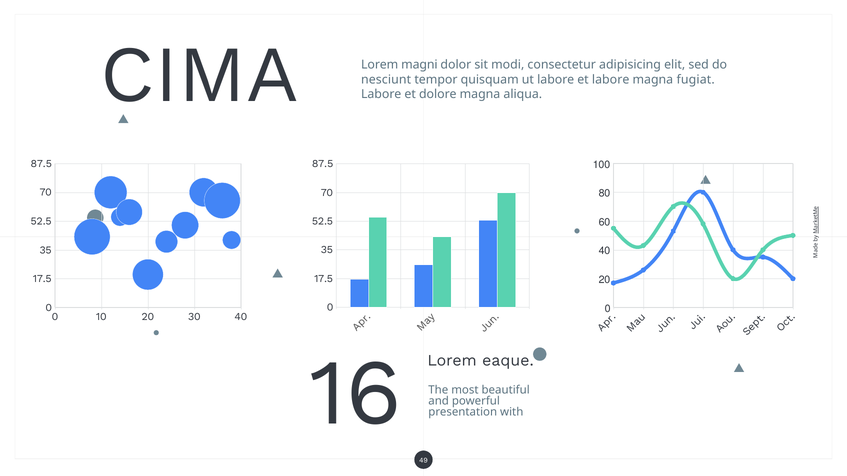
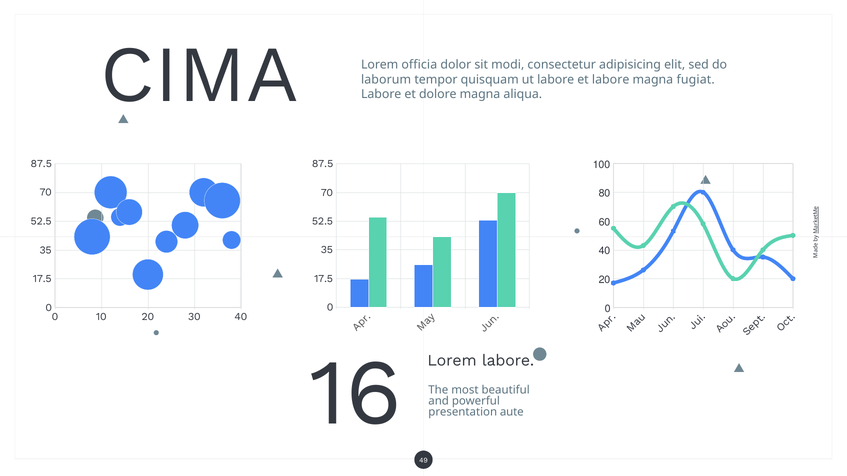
magni: magni -> officia (419, 65)
nesciunt: nesciunt -> laborum (386, 80)
Lorem eaque: eaque -> labore (508, 361)
with: with -> aute (512, 412)
